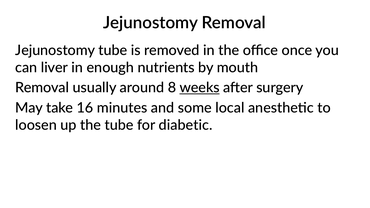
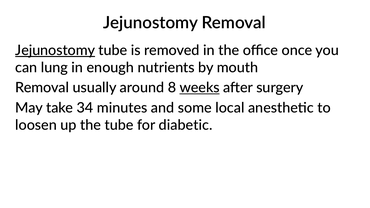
Jejunostomy underline: none -> present (55, 50)
liver: liver -> lung (54, 68)
16: 16 -> 34 (85, 108)
